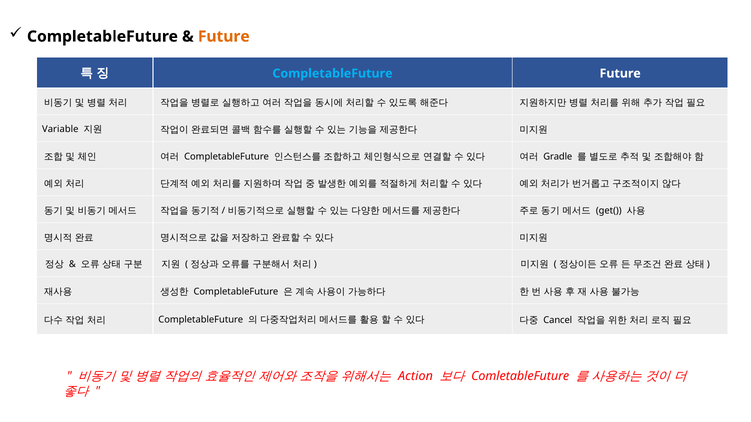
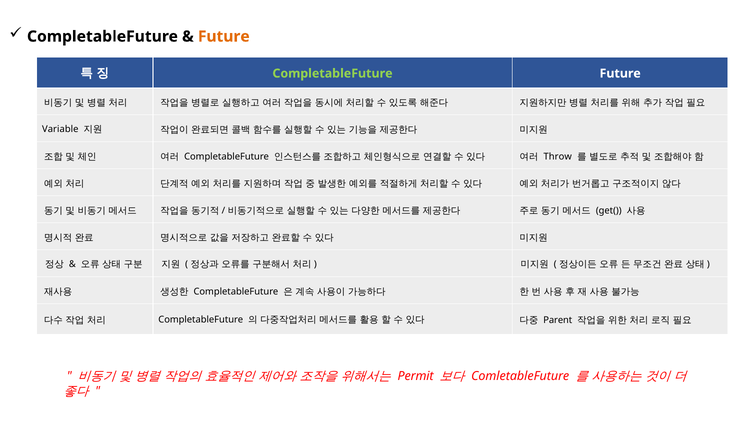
CompletableFuture colour: light blue -> light green (332, 74)
Gradle: Gradle -> Throw (558, 157)
Cancel: Cancel -> Parent (558, 321)
Action: Action -> Permit (416, 377)
